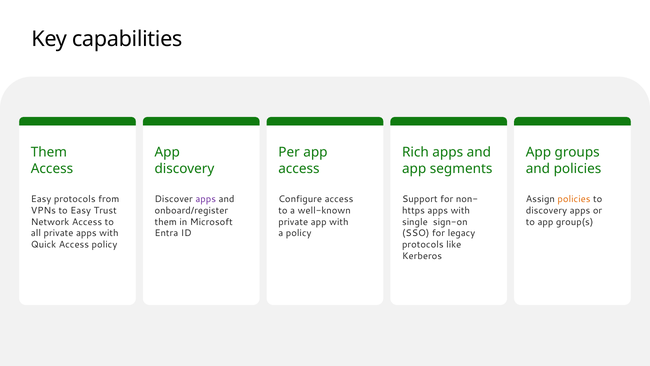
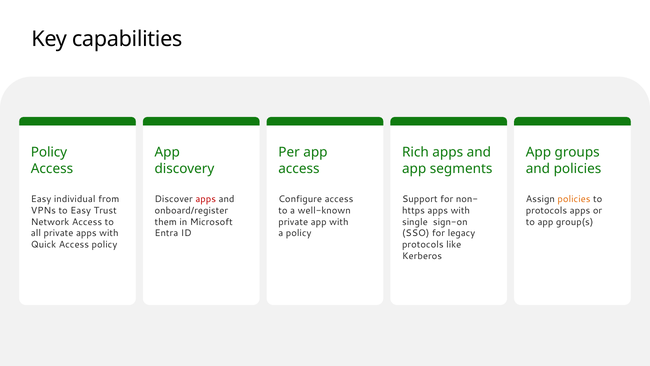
Them: Them -> Policy (49, 152)
Easy protocols: protocols -> individual (75, 199)
apps colour: purple -> red (206, 199)
discovery: discovery -> protocols (546, 210)
